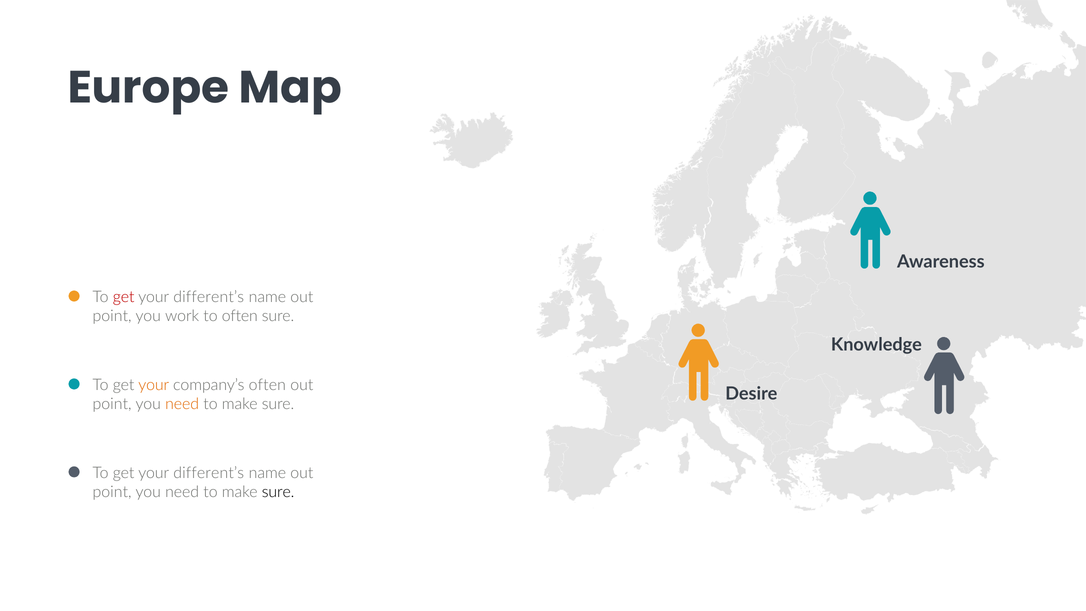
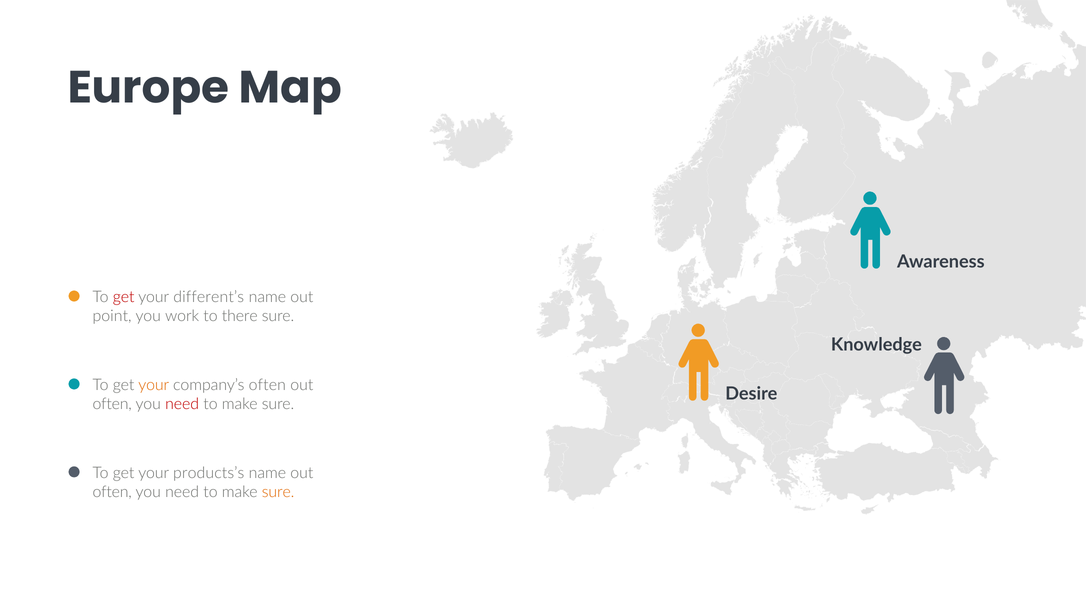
to often: often -> there (240, 316)
point: point -> often (112, 404)
need colour: orange -> red (182, 404)
different’s: different’s -> products’s (209, 473)
point: point -> often (112, 492)
sure colour: black -> orange (278, 492)
